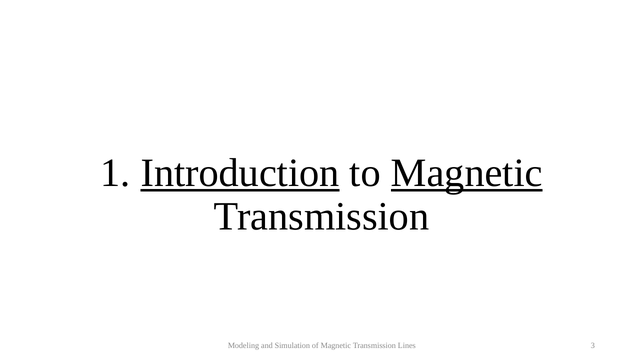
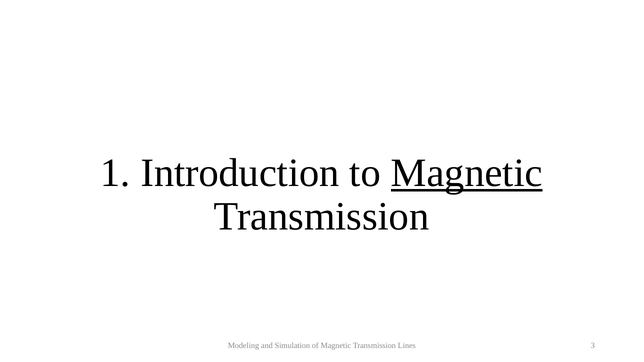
Introduction underline: present -> none (240, 173)
